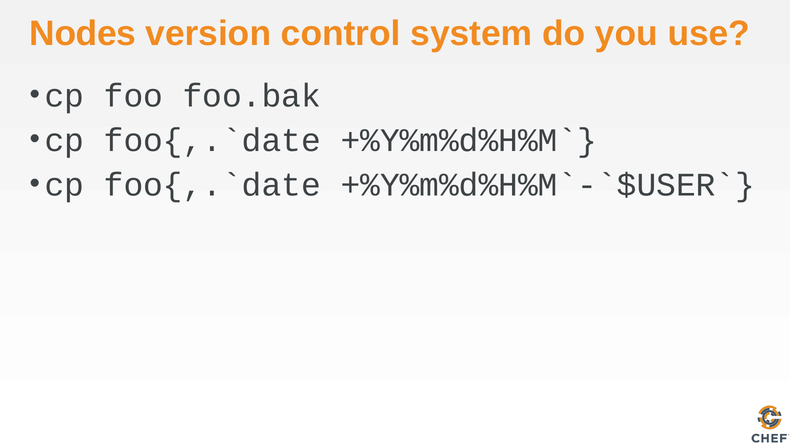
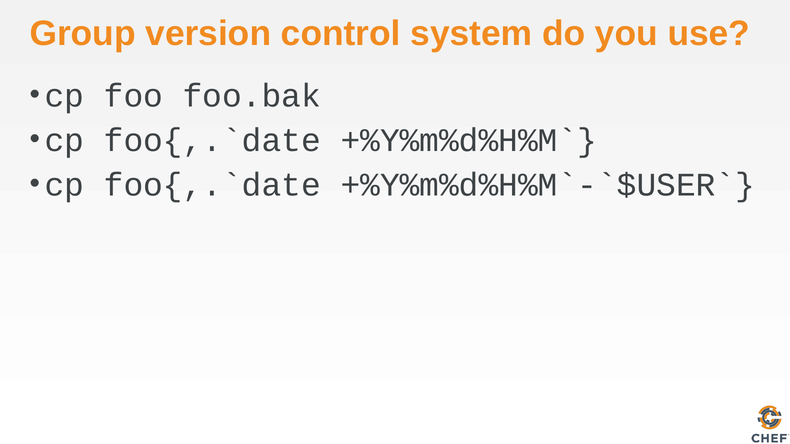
Nodes: Nodes -> Group (83, 34)
